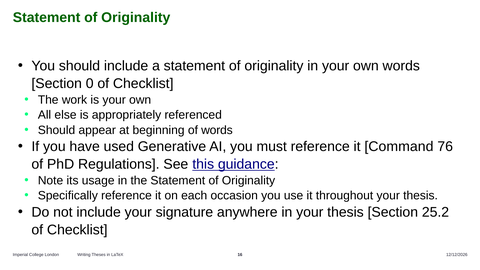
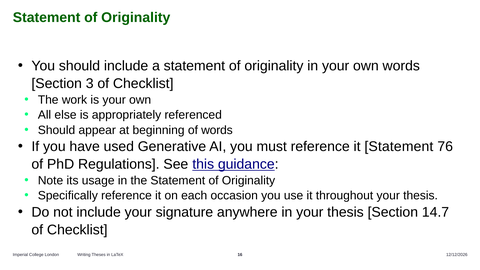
0: 0 -> 3 (90, 84)
it Command: Command -> Statement (399, 147)
25.2: 25.2 -> 14.7 (435, 212)
